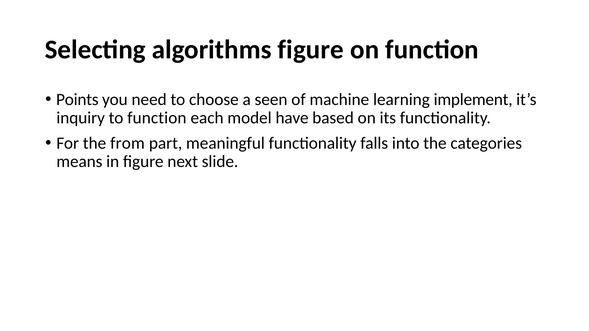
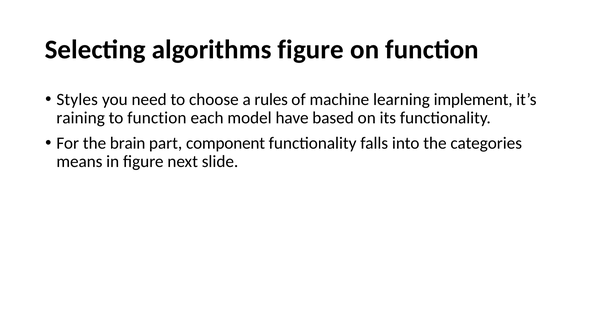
Points: Points -> Styles (77, 100)
seen: seen -> rules (271, 100)
inquiry: inquiry -> raining (81, 118)
from: from -> brain (128, 143)
meaningful: meaningful -> component (226, 143)
